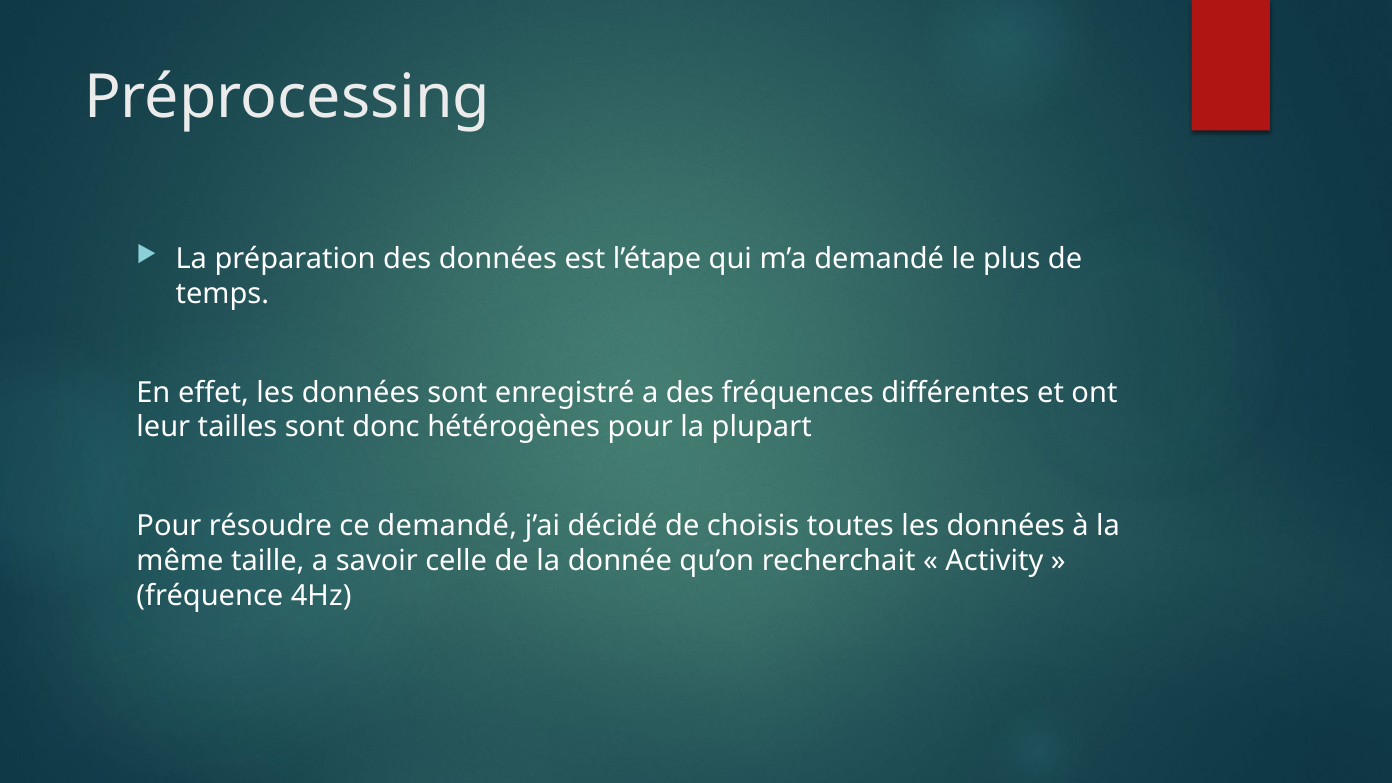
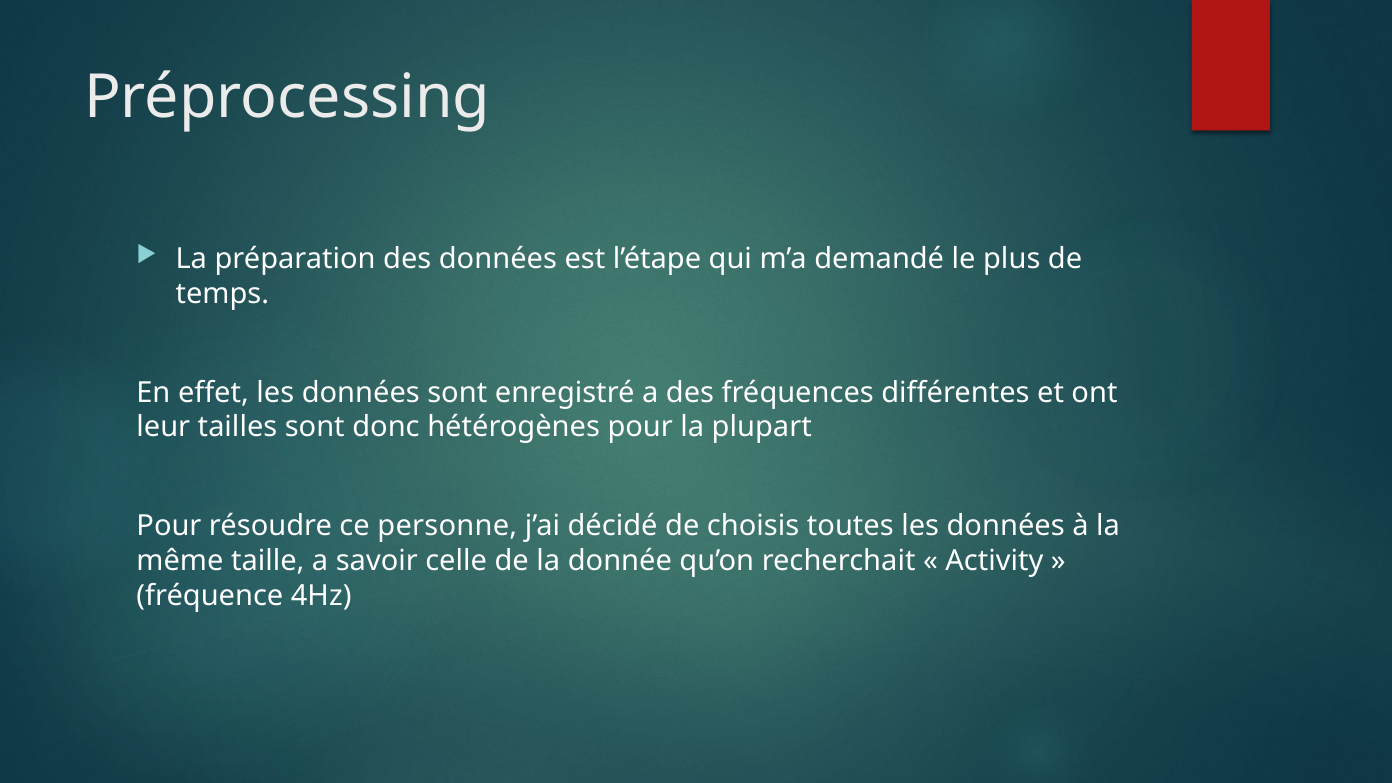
ce demandé: demandé -> personne (447, 526)
